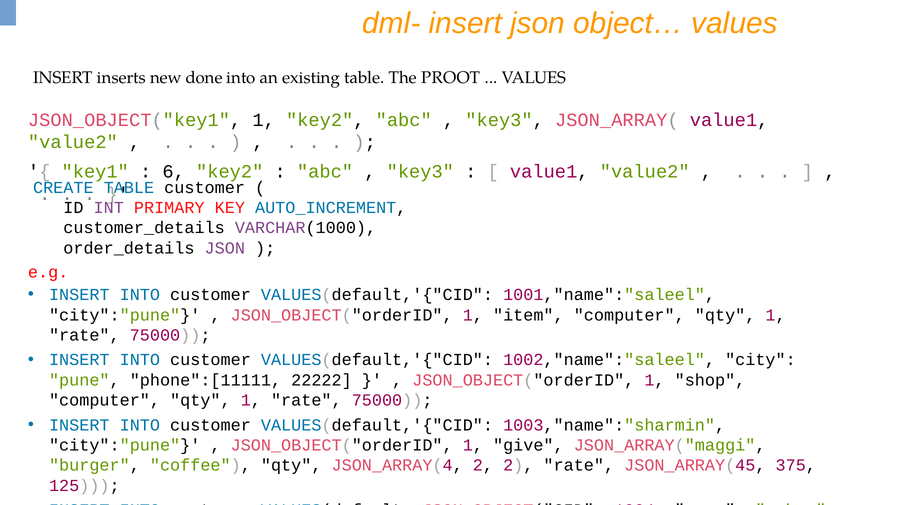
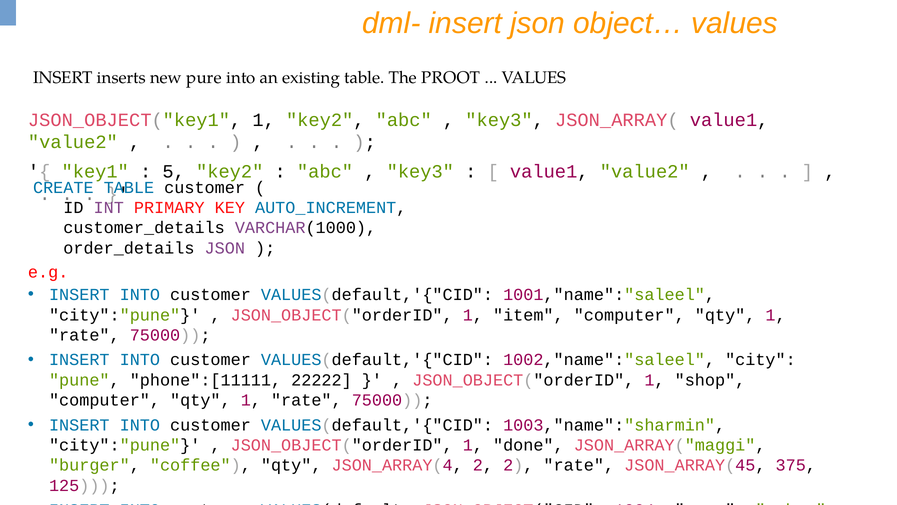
done: done -> pure (204, 77)
6: 6 -> 5 (174, 171)
give: give -> done (528, 445)
